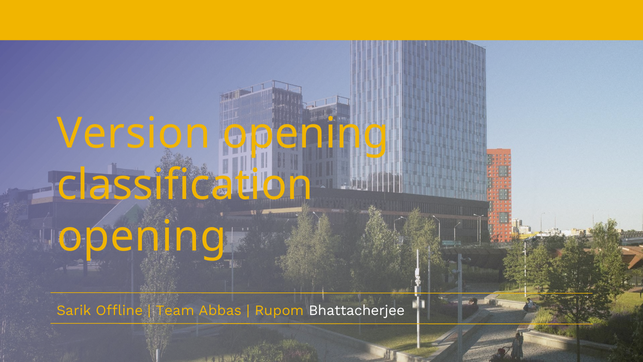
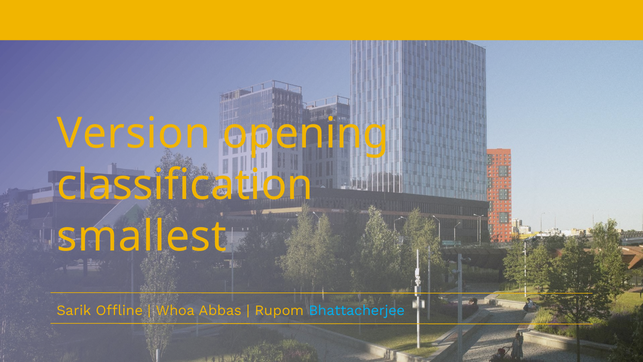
opening: opening -> smallest (142, 236)
Team: Team -> Whoa (175, 310)
Bhattacherjee colour: white -> light blue (357, 310)
